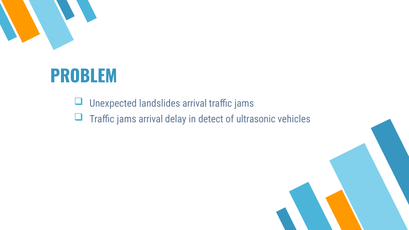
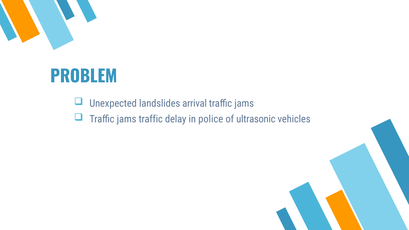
jams arrival: arrival -> traffic (151, 119)
detect: detect -> police (211, 119)
